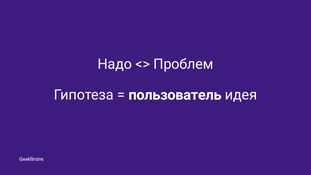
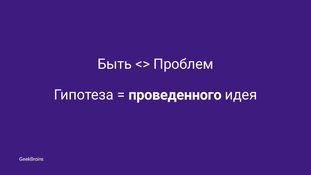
Надо: Надо -> Быть (115, 64)
пользователь: пользователь -> проведенного (175, 95)
